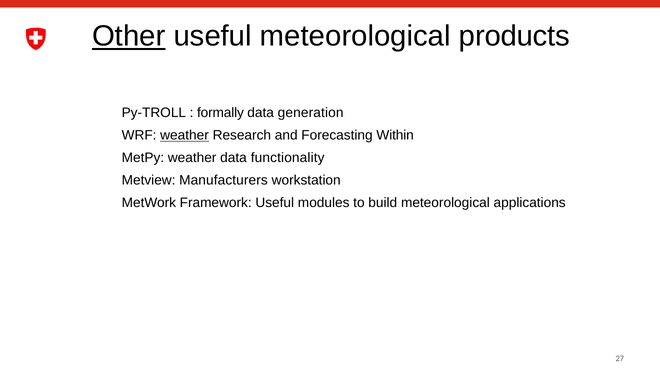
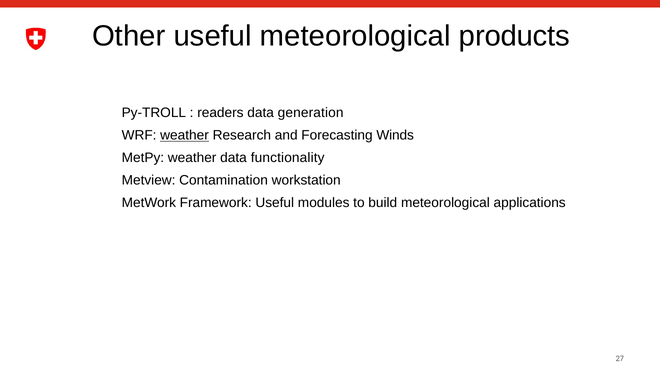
Other underline: present -> none (129, 36)
formally: formally -> readers (220, 113)
Within: Within -> Winds (395, 136)
Manufacturers: Manufacturers -> Contamination (224, 180)
